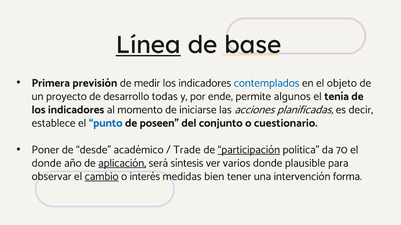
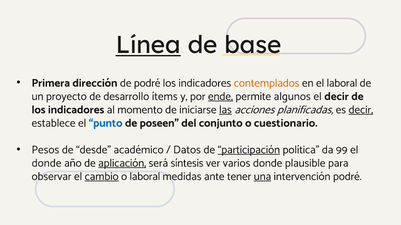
previsión: previsión -> dirección (95, 83)
de medir: medir -> podré (147, 83)
contemplados colour: blue -> orange (267, 83)
el objeto: objeto -> laboral (342, 83)
todas: todas -> ítems (165, 97)
ende underline: none -> present (220, 97)
el tenía: tenía -> decir (337, 97)
las underline: none -> present (225, 110)
decir underline: none -> present (361, 110)
Poner: Poner -> Pesos (45, 150)
Trade: Trade -> Datos (187, 150)
70: 70 -> 99 (342, 150)
o interés: interés -> laboral (145, 177)
bien: bien -> ante (214, 177)
una underline: none -> present (262, 177)
intervención forma: forma -> podré (347, 177)
